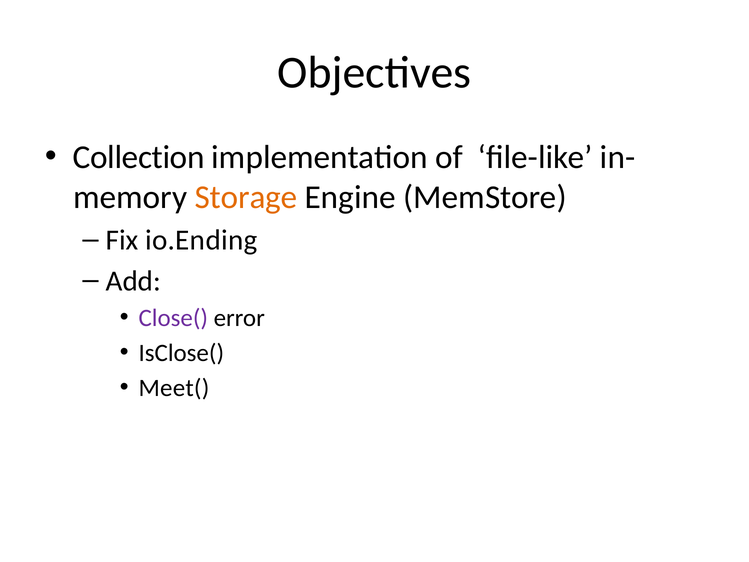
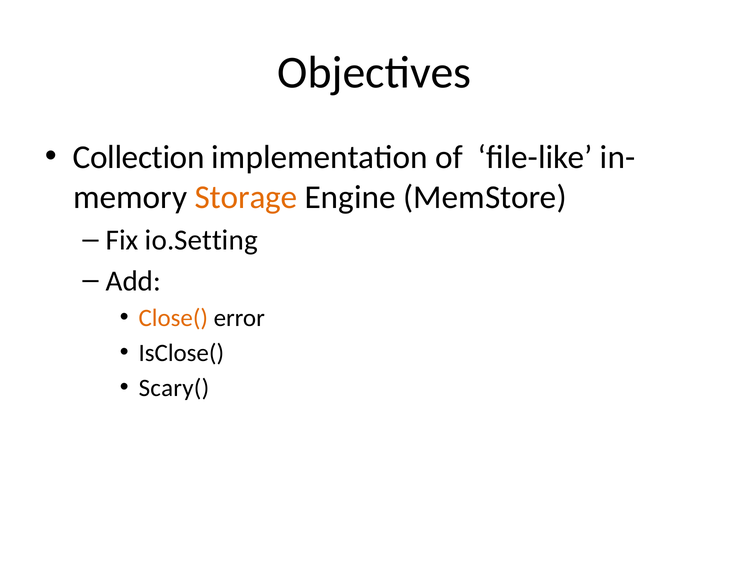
io.Ending: io.Ending -> io.Setting (201, 240)
Close( colour: purple -> orange (173, 318)
Meet(: Meet( -> Scary( (174, 388)
